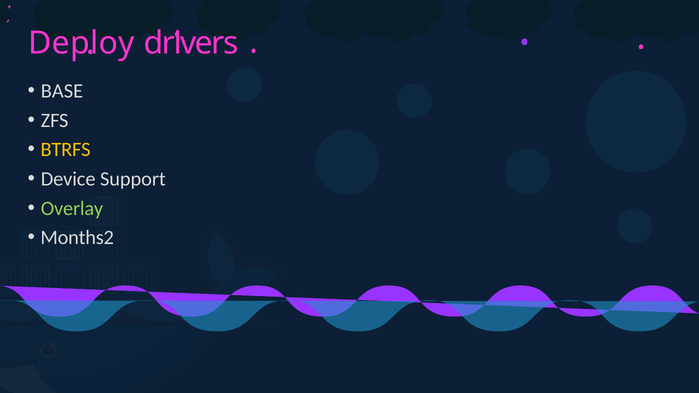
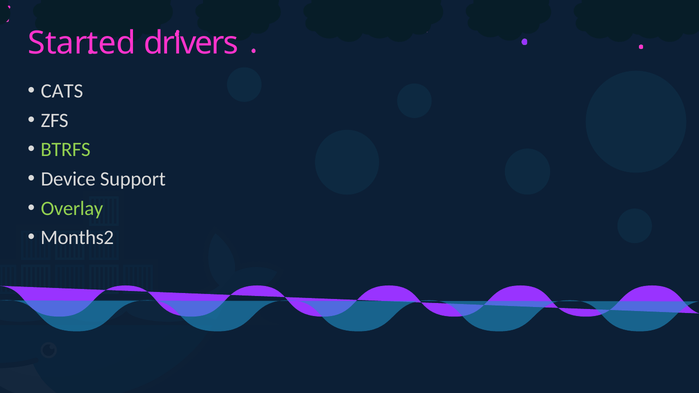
Deploy: Deploy -> Started (82, 43)
BASE: BASE -> CATS (62, 91)
BTRFS colour: yellow -> light green (66, 150)
